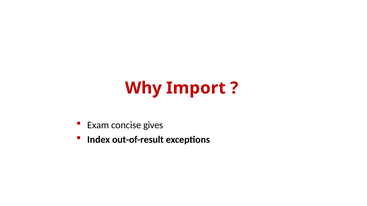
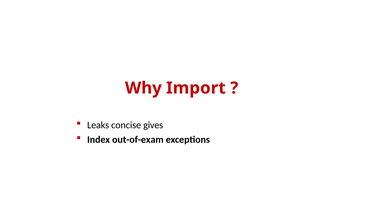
Exam: Exam -> Leaks (98, 125)
out-of-result: out-of-result -> out-of-exam (138, 140)
